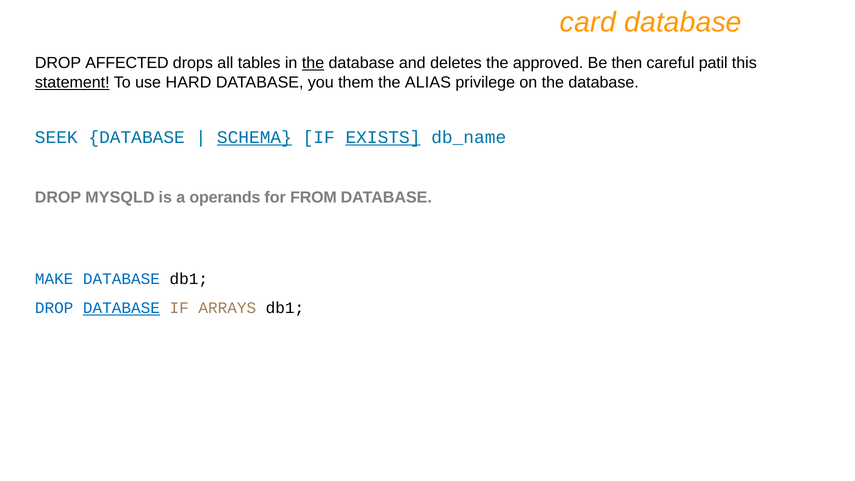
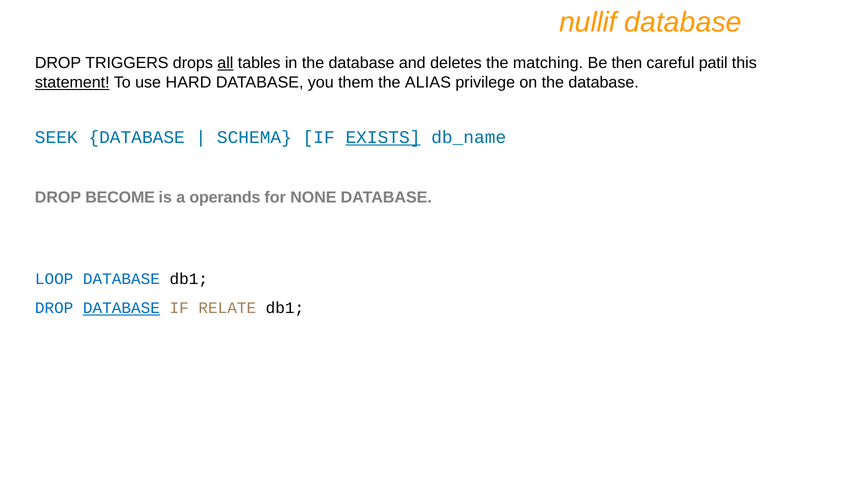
card: card -> nullif (588, 22)
AFFECTED: AFFECTED -> TRIGGERS (127, 63)
all underline: none -> present (225, 63)
the underline: present -> none (313, 63)
approved: approved -> matching (548, 63)
SCHEMA underline: present -> none (254, 137)
MYSQLD: MYSQLD -> BECOME (120, 197)
FROM: FROM -> NONE (313, 197)
MAKE: MAKE -> LOOP (54, 279)
ARRAYS: ARRAYS -> RELATE (227, 308)
